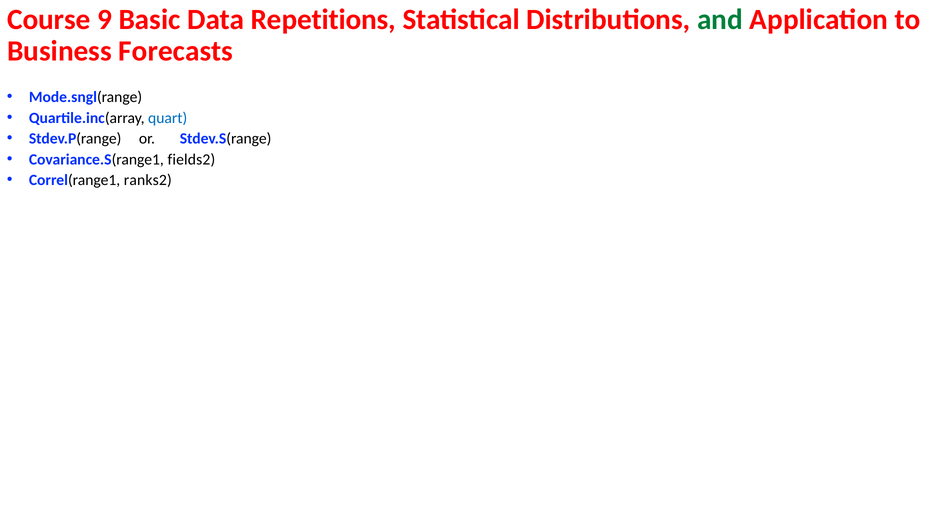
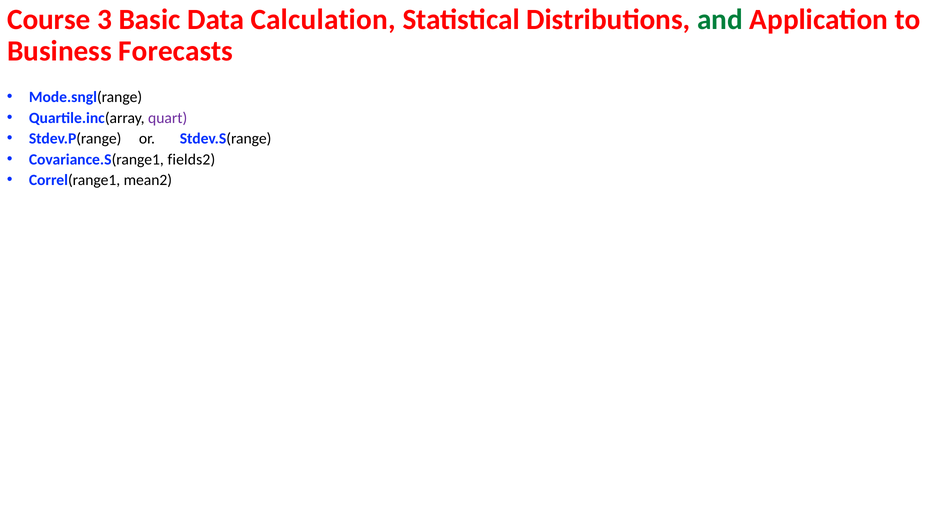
9: 9 -> 3 (104, 19)
Repetitions: Repetitions -> Calculation (323, 19)
quart colour: blue -> purple (168, 118)
ranks2: ranks2 -> mean2 (148, 180)
